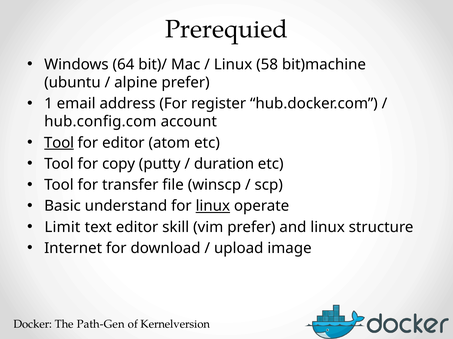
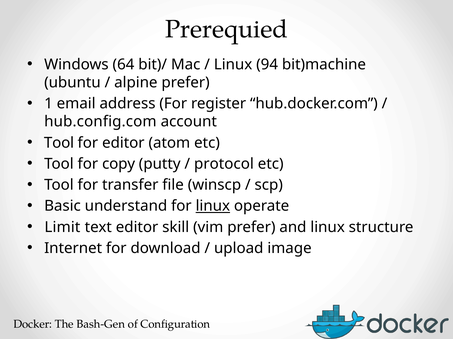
58: 58 -> 94 (267, 65)
Tool underline: present -> none (59, 143)
duration: duration -> protocol (224, 164)
Path-Gen: Path-Gen -> Bash-Gen (101, 325)
Kernelversion: Kernelversion -> Configuration (175, 325)
